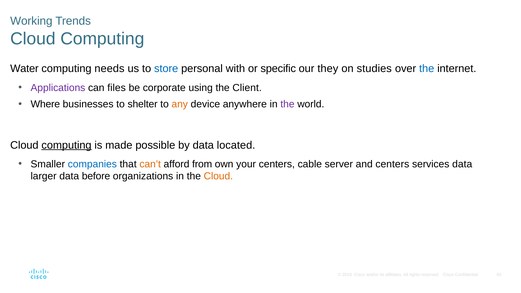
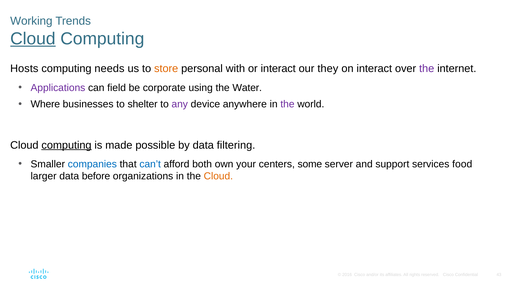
Cloud underline: none -> present (33, 39)
Water: Water -> Hosts (24, 69)
store colour: blue -> orange (166, 69)
or specific: specific -> interact (278, 69)
on studies: studies -> interact (374, 69)
the colour: blue -> purple (427, 69)
files: files -> field (117, 88)
Client: Client -> Water (247, 88)
any colour: orange -> purple (180, 104)
located: located -> filtering (236, 145)
can’t colour: orange -> blue (150, 164)
from: from -> both (202, 164)
cable: cable -> some (310, 164)
and centers: centers -> support (392, 164)
services data: data -> food (462, 164)
